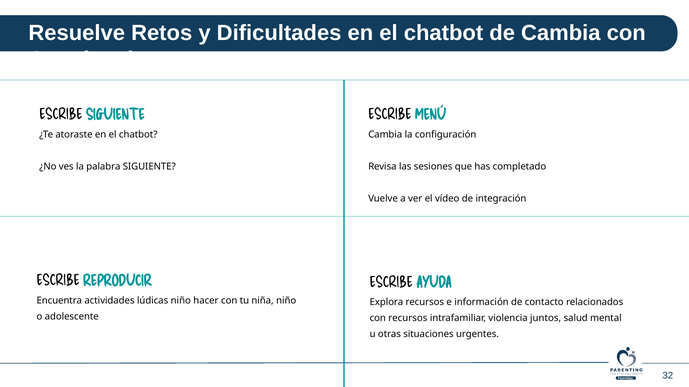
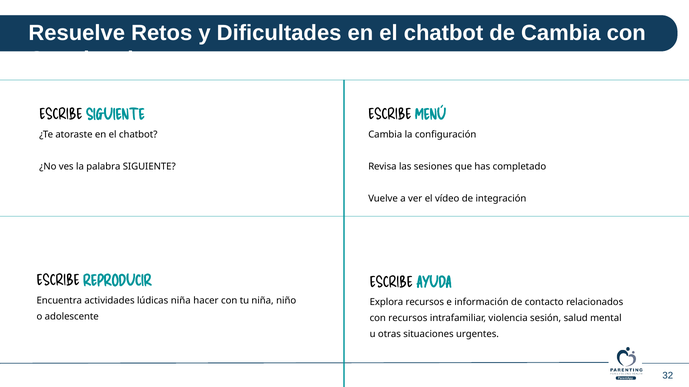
lúdicas niño: niño -> niña (181, 301)
juntos: juntos -> sesión (546, 319)
